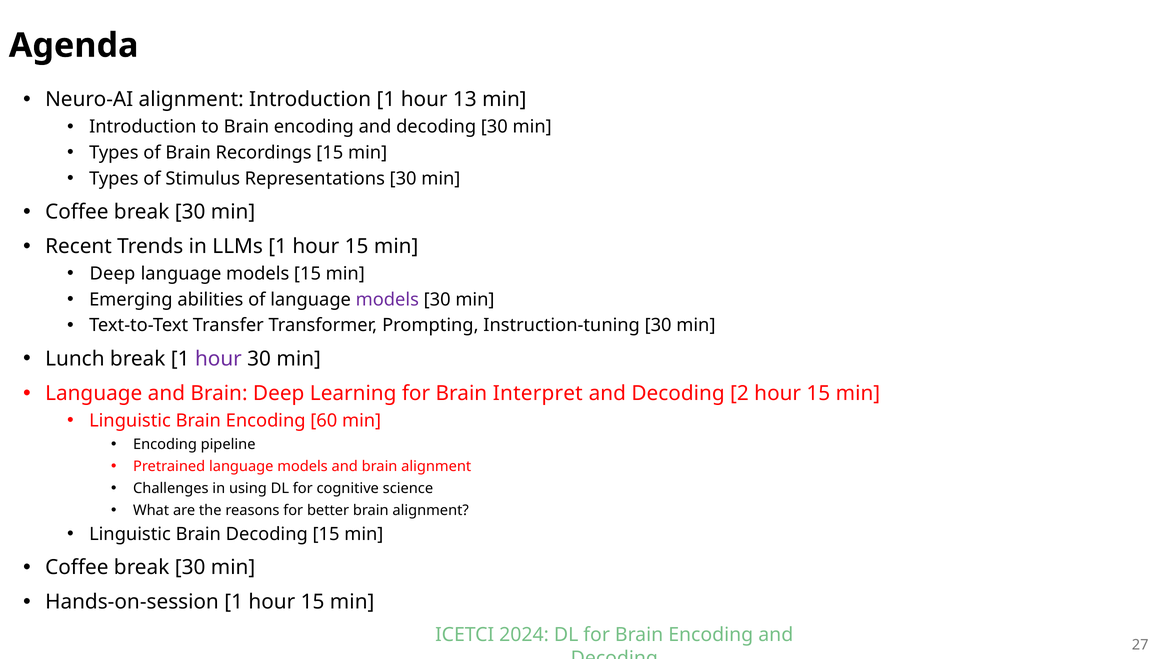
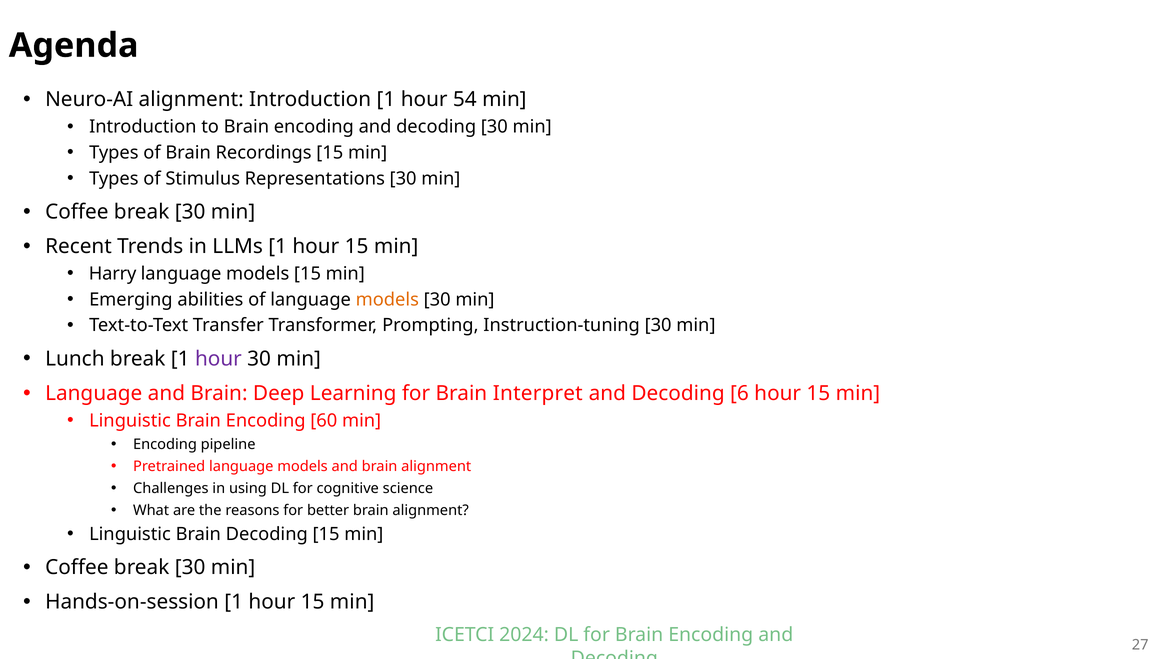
13: 13 -> 54 (465, 100)
Deep: Deep -> Harry (113, 274)
models colour: purple -> orange (387, 300)
2: 2 -> 6 (739, 394)
